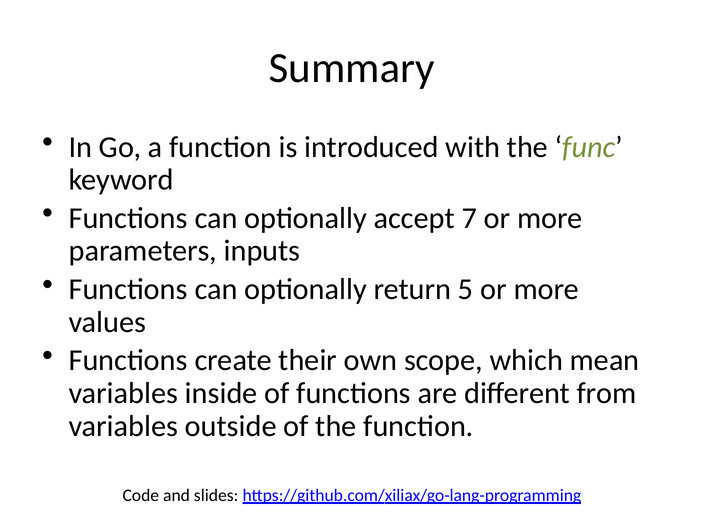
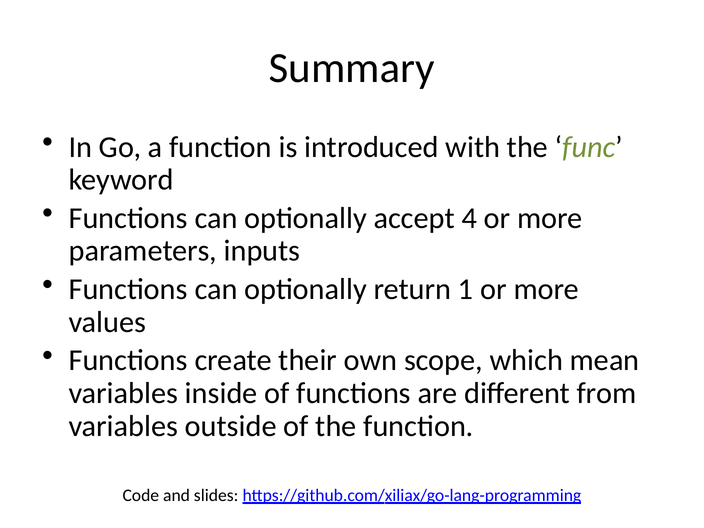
7: 7 -> 4 (469, 218)
5: 5 -> 1 (466, 289)
